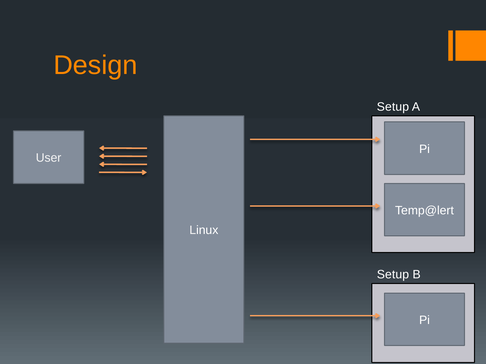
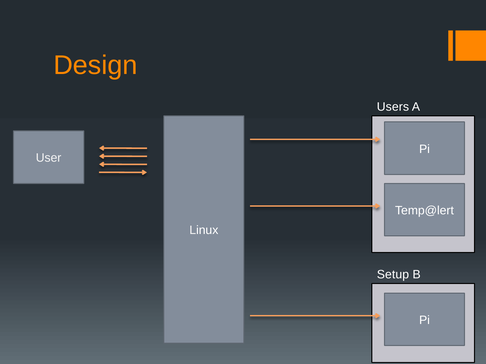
Setup: Setup -> Users (393, 107)
